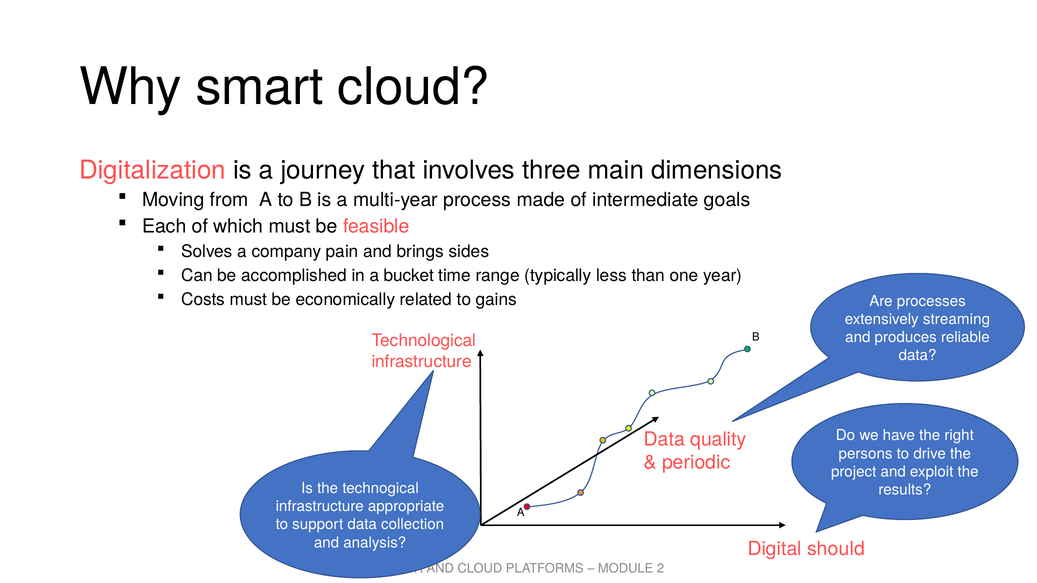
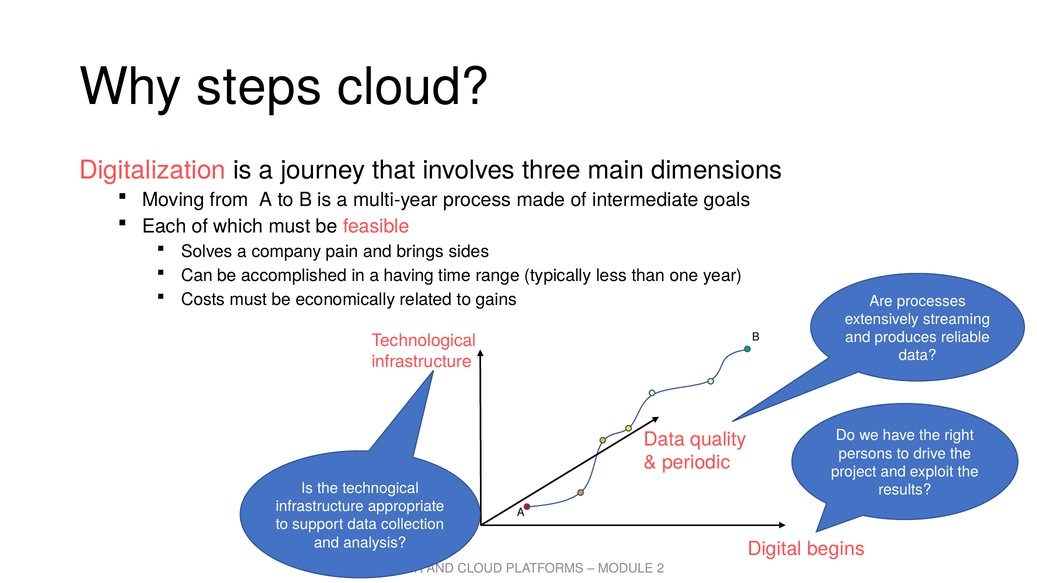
smart: smart -> steps (259, 87)
bucket: bucket -> having (409, 276)
should: should -> begins (836, 549)
